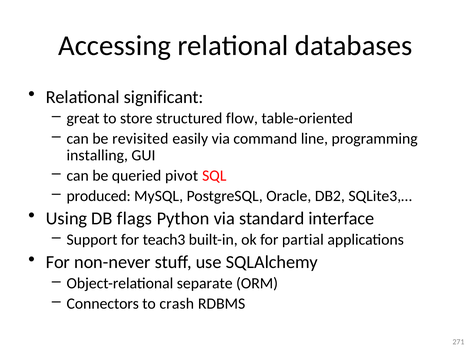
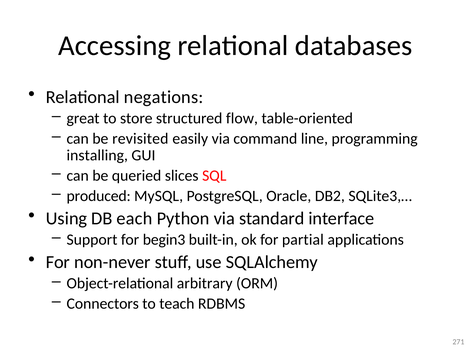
significant: significant -> negations (164, 97)
pivot: pivot -> slices (182, 176)
flags: flags -> each (135, 219)
teach3: teach3 -> begin3 (164, 240)
separate: separate -> arbitrary (205, 284)
crash: crash -> teach (177, 304)
